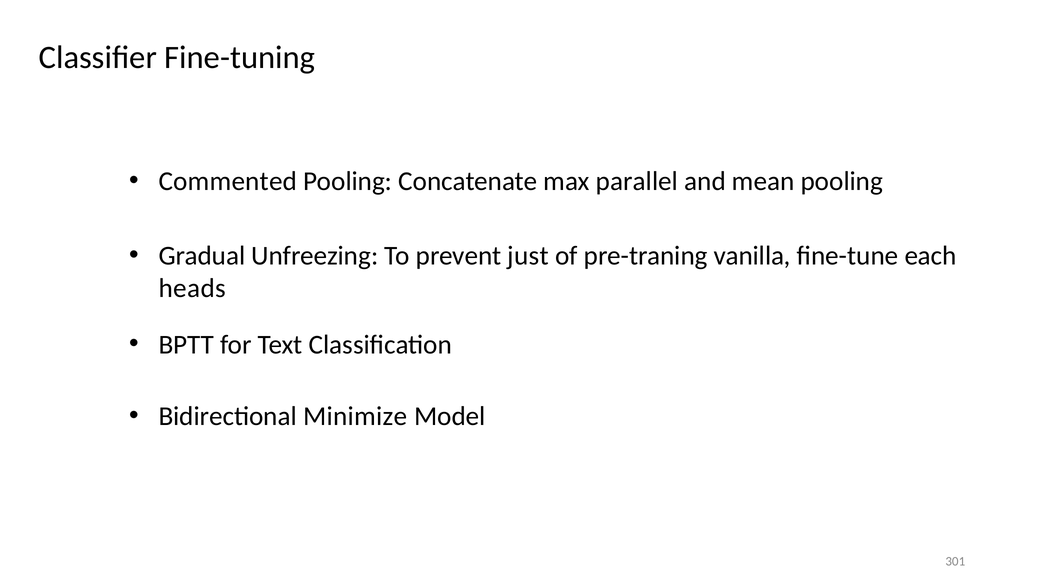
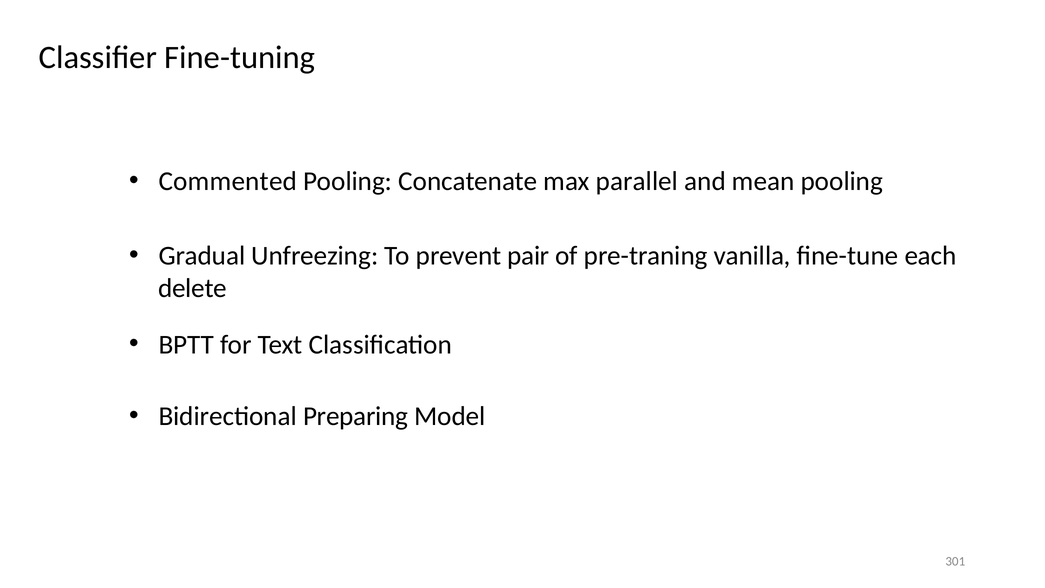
just: just -> pair (528, 256)
heads: heads -> delete (193, 288)
Minimize: Minimize -> Preparing (356, 416)
